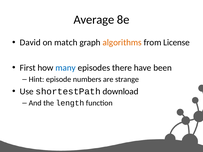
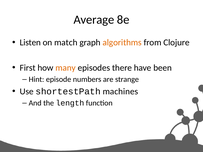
David: David -> Listen (30, 43)
License: License -> Clojure (176, 43)
many colour: blue -> orange (66, 68)
download: download -> machines (120, 92)
